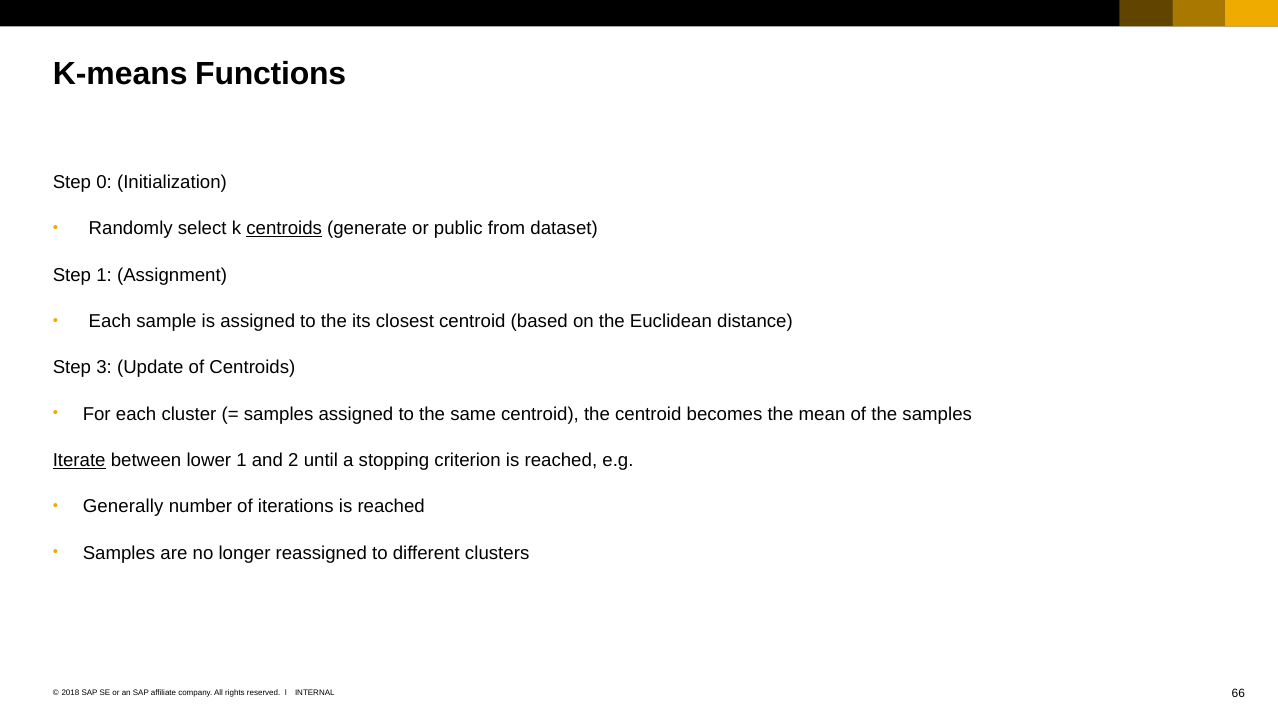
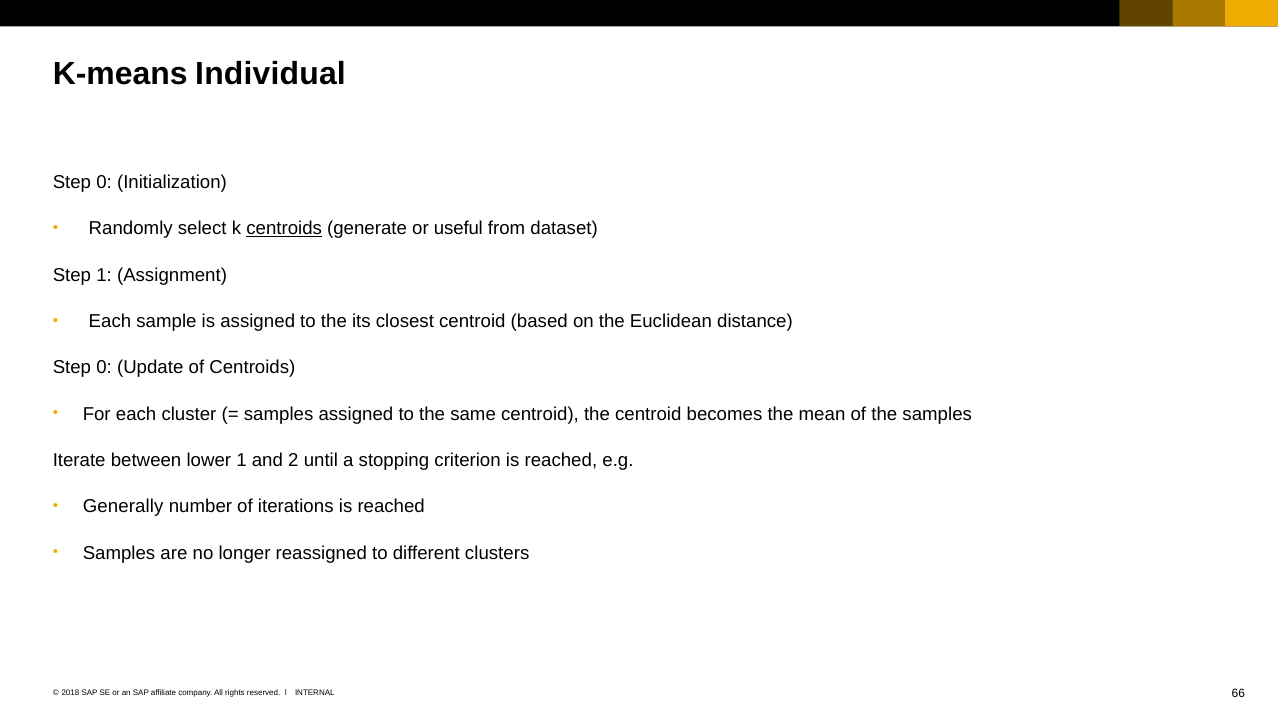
Functions: Functions -> Individual (271, 74)
public: public -> useful (458, 229)
3: 3 -> 0 (104, 368)
Iterate underline: present -> none (79, 460)
